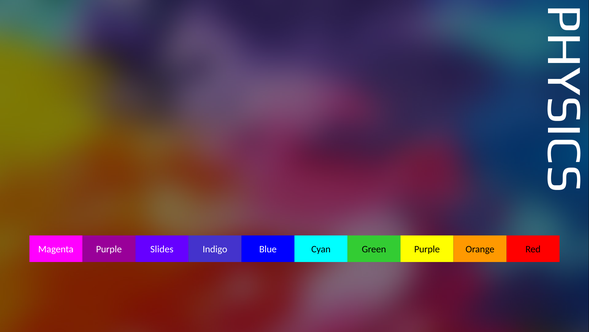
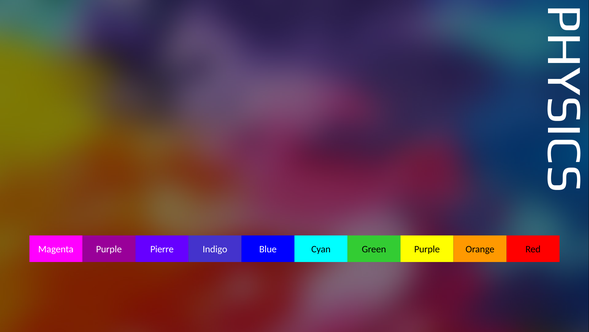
Slides: Slides -> Pierre (162, 249)
